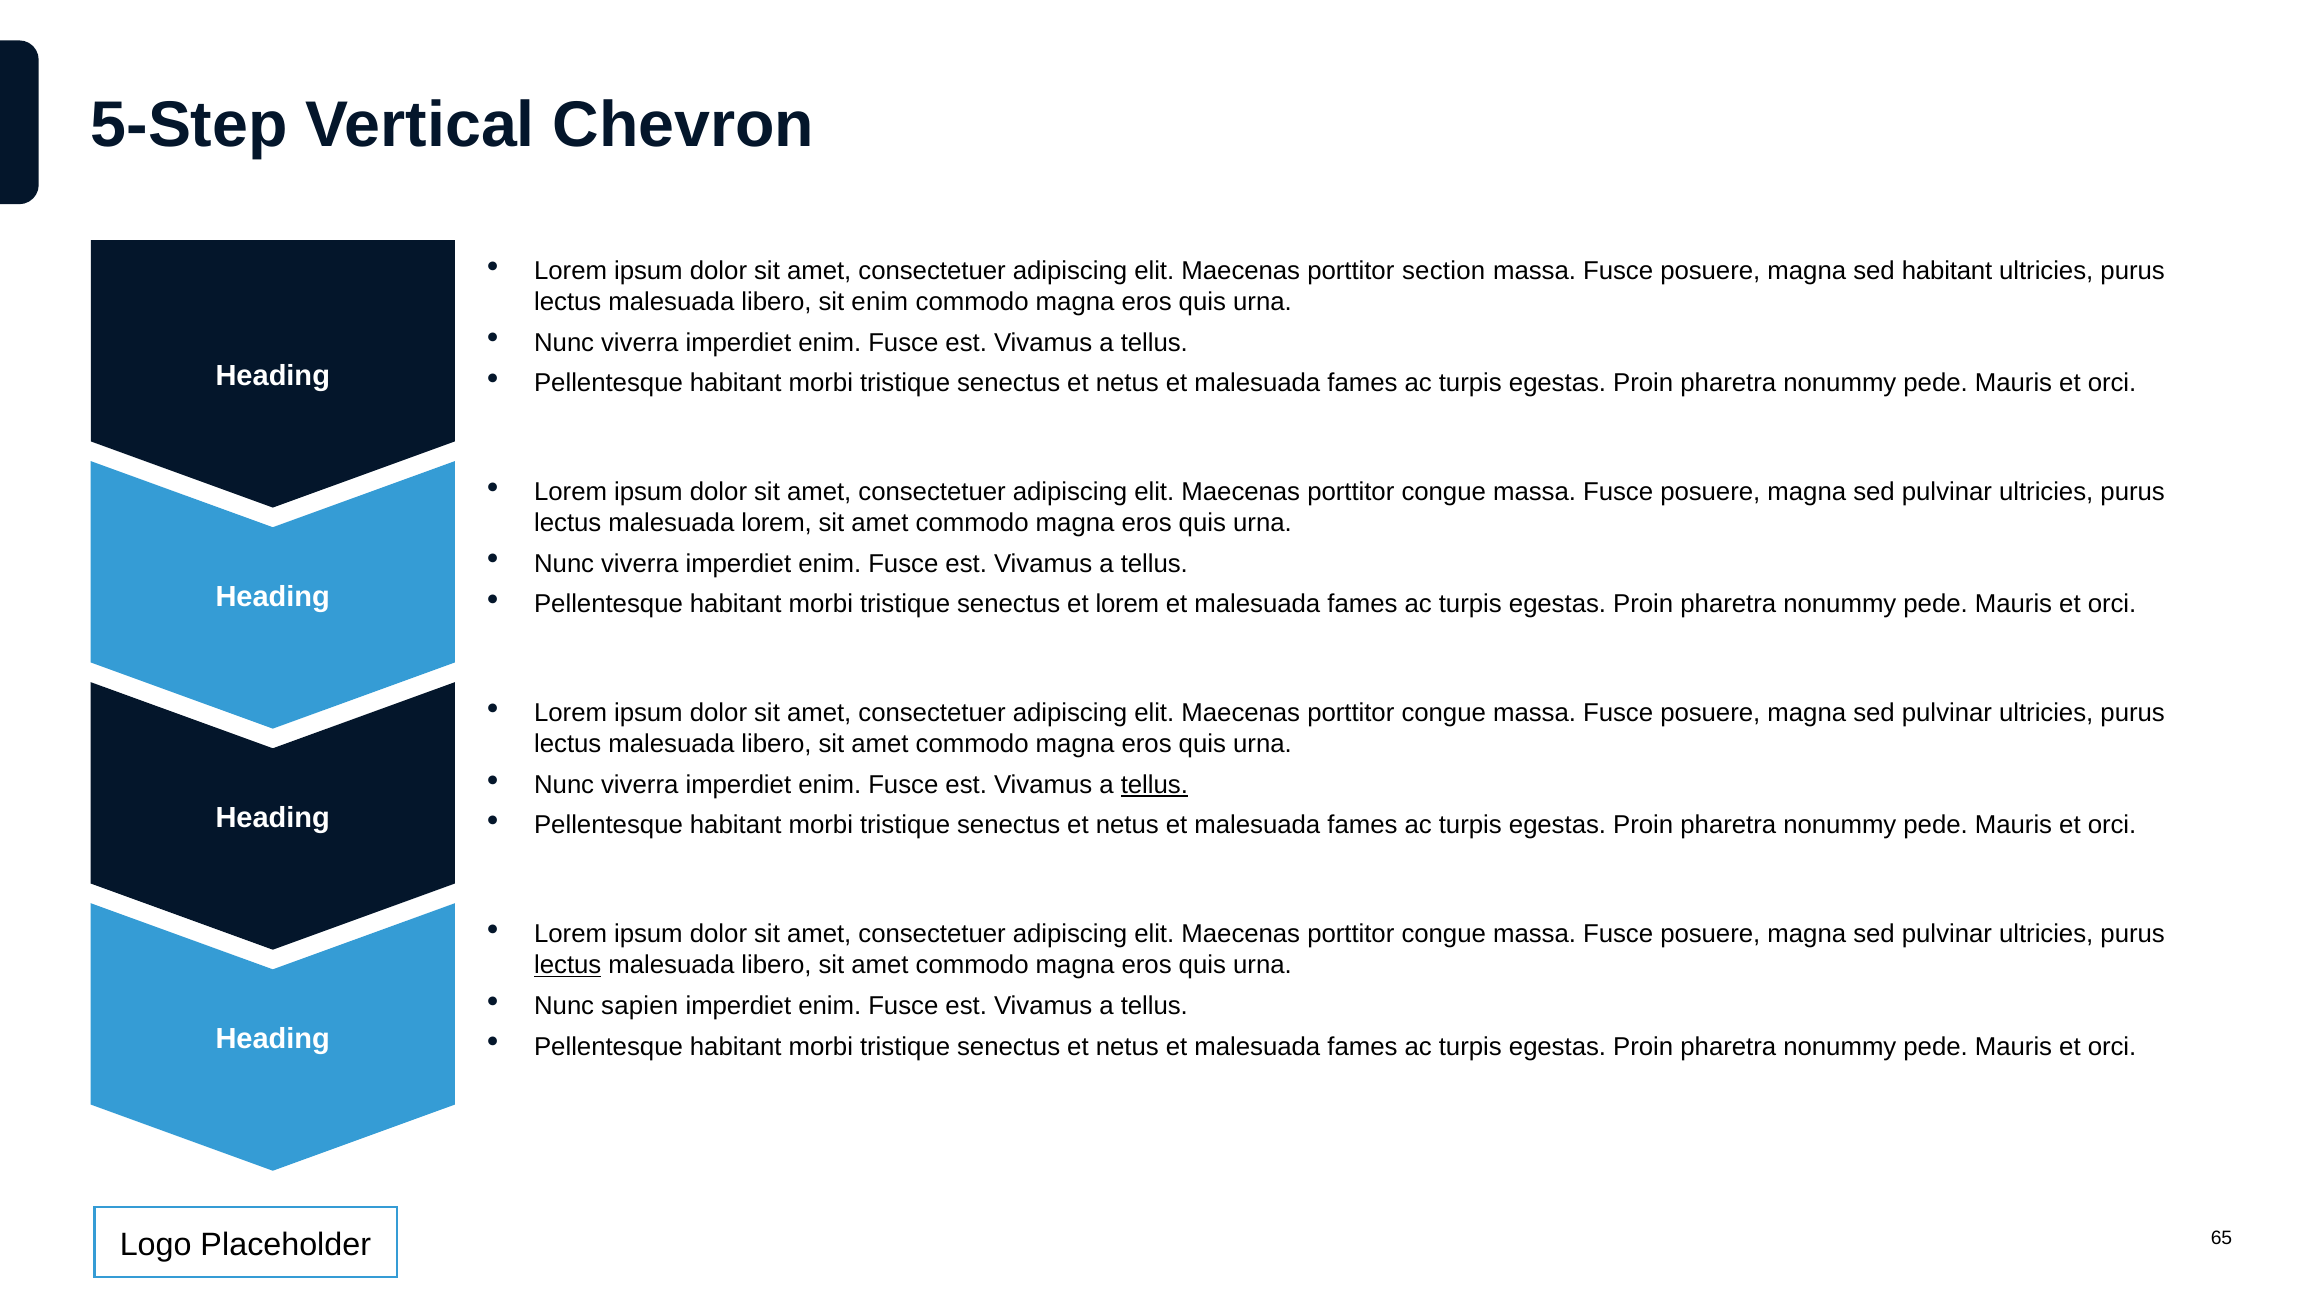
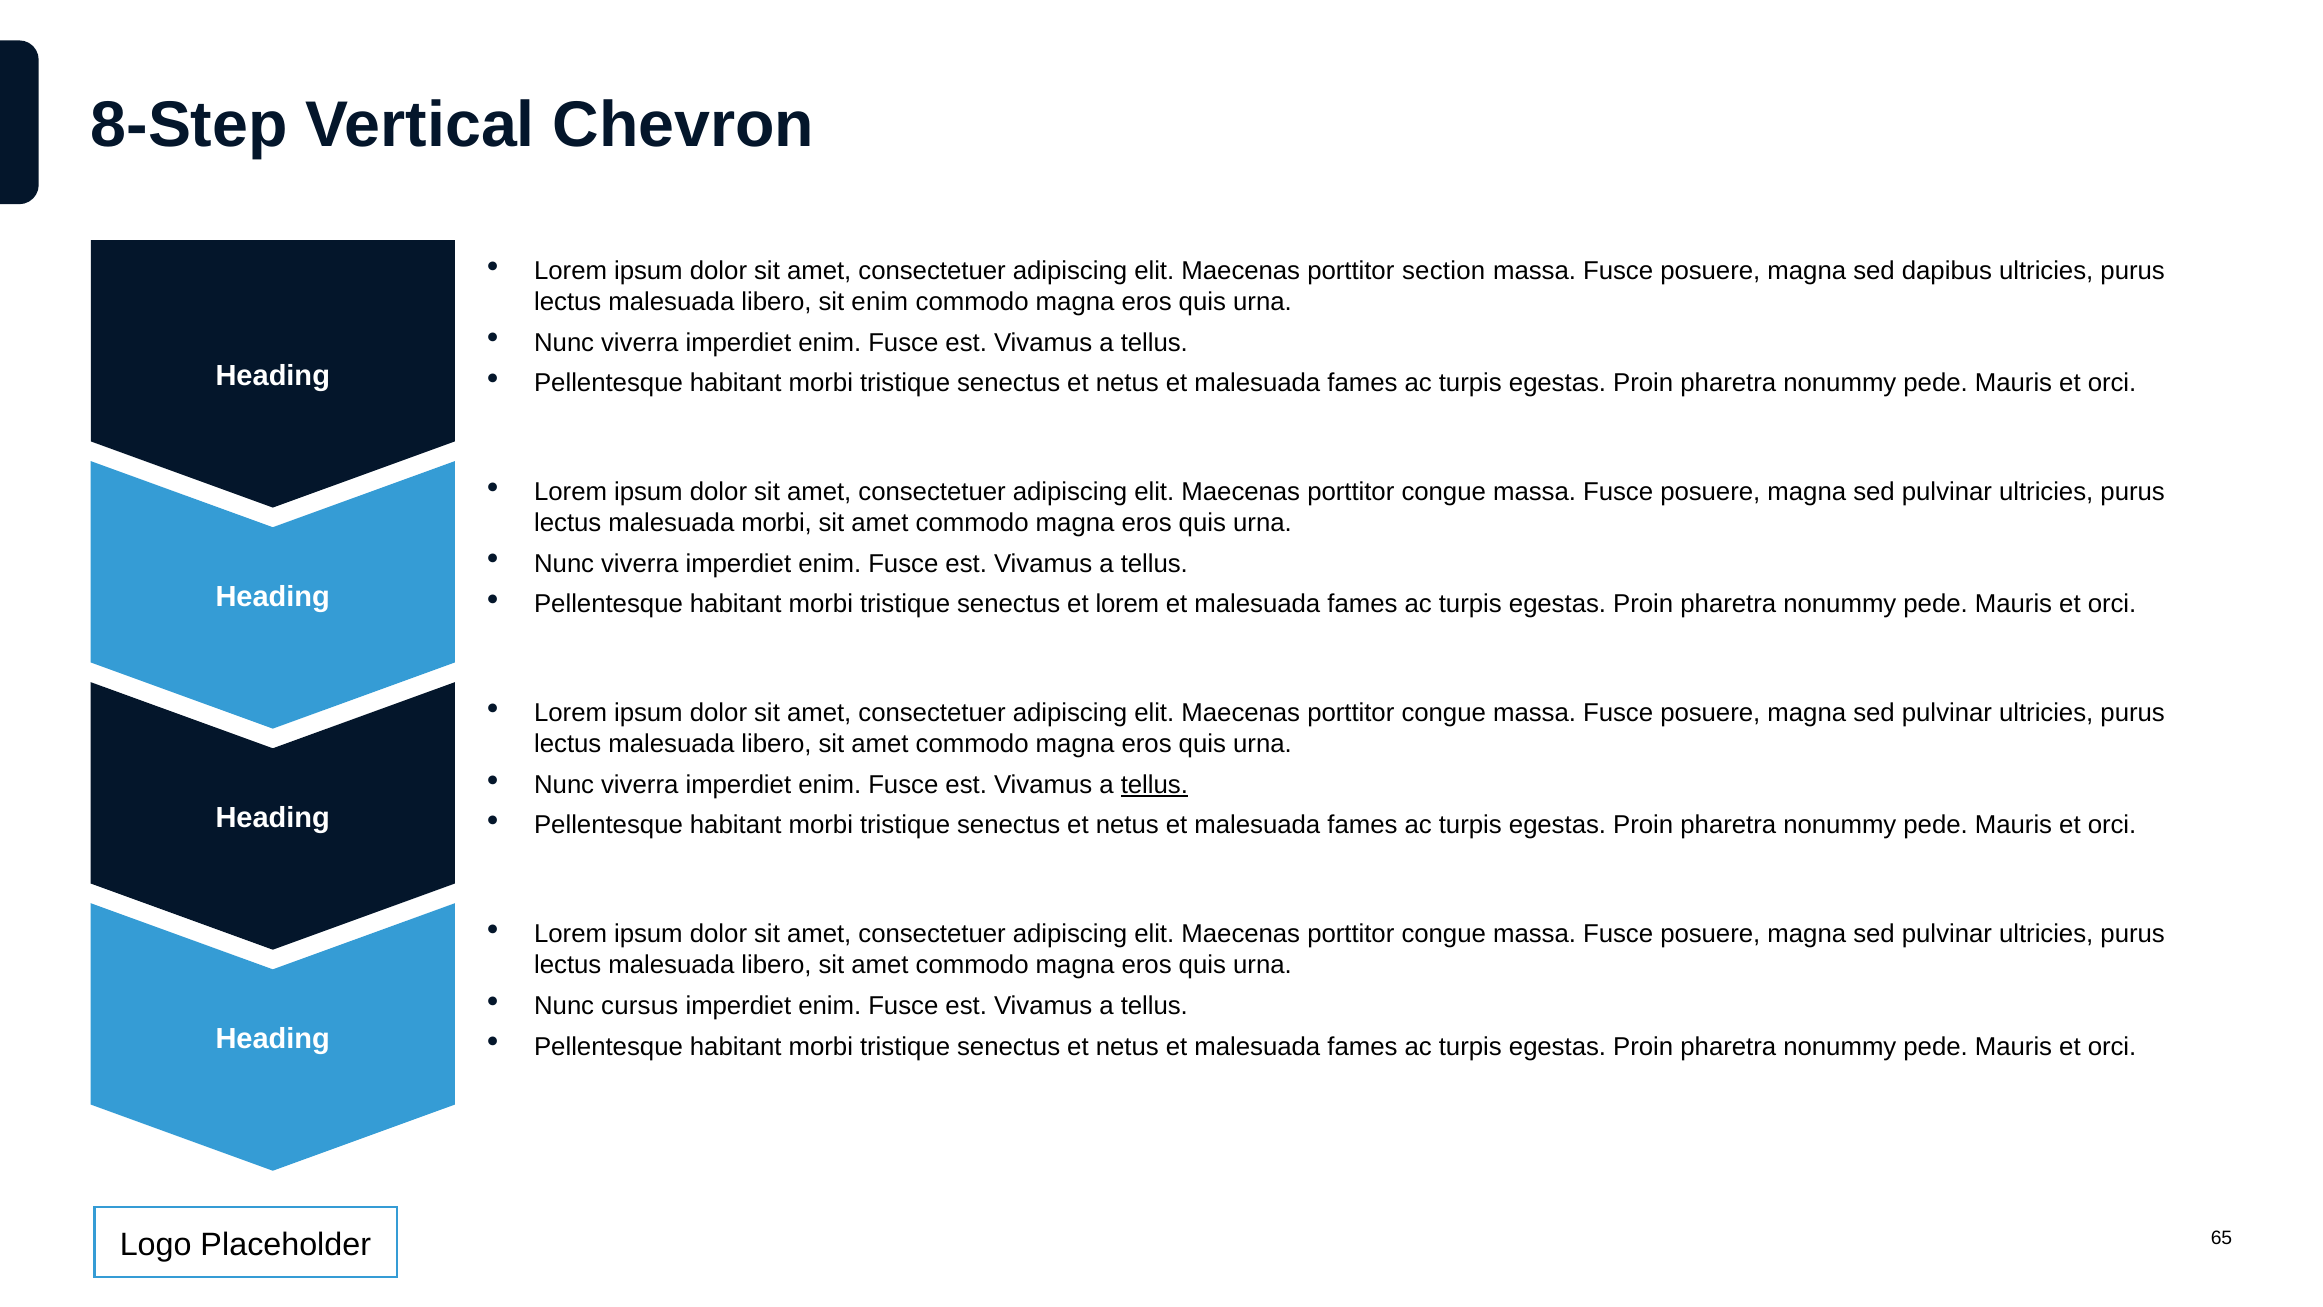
5-Step: 5-Step -> 8-Step (189, 125)
sed habitant: habitant -> dapibus (1947, 271)
malesuada lorem: lorem -> morbi (777, 523)
lectus underline: present -> none (568, 965)
sapien: sapien -> cursus (640, 1006)
